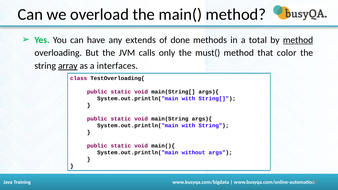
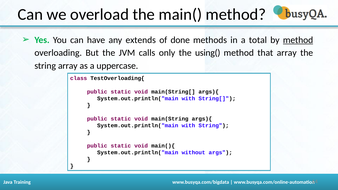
must(: must( -> using( (208, 53)
that color: color -> array (287, 53)
array underline: present -> none (68, 66)
interfaces: interfaces -> uppercase (117, 66)
